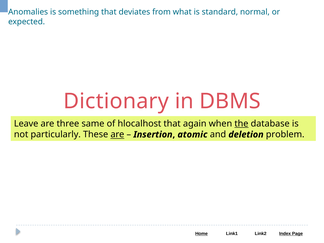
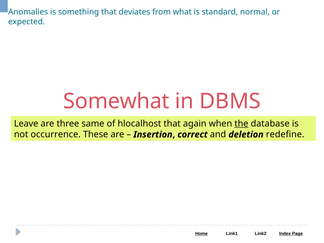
Dictionary: Dictionary -> Somewhat (116, 101)
particularly: particularly -> occurrence (56, 135)
are underline: present -> none (117, 135)
atomic: atomic -> correct (193, 135)
problem: problem -> redefine (285, 135)
